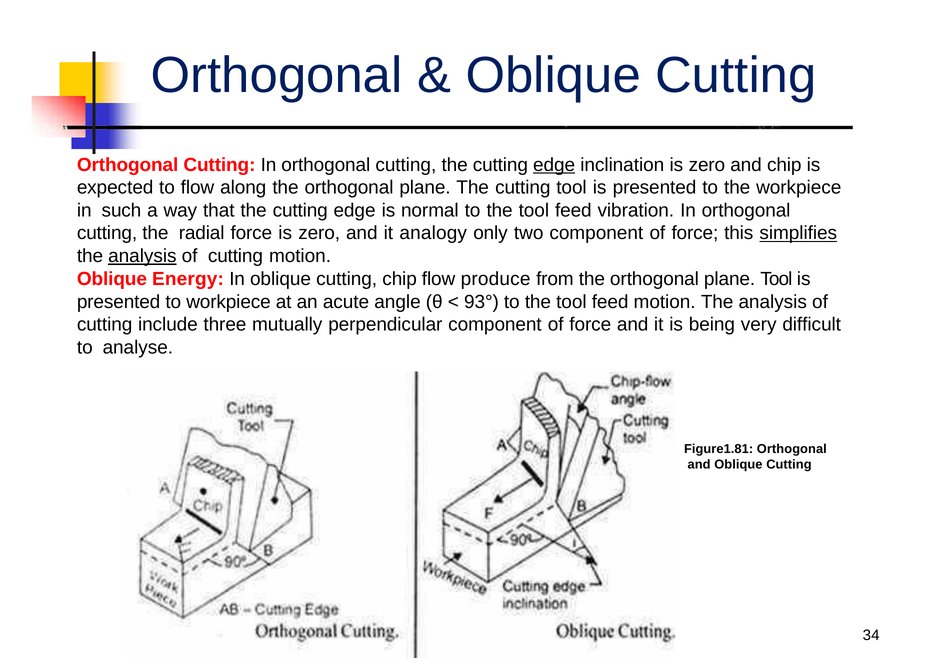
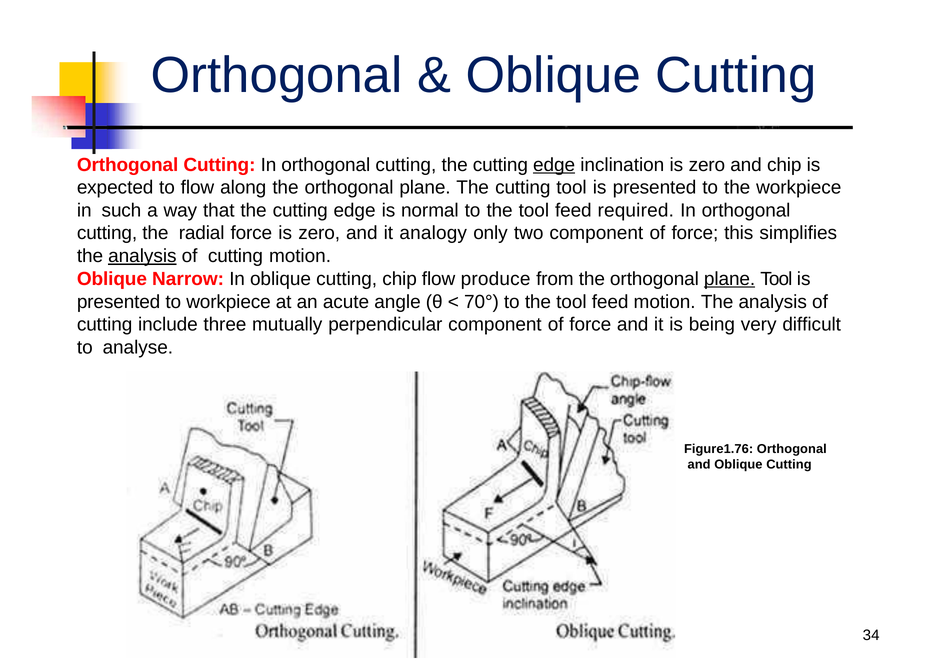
vibration: vibration -> required (636, 210)
simplifies underline: present -> none (798, 233)
Energy: Energy -> Narrow (188, 279)
plane underline: none -> present (730, 279)
93°: 93° -> 70° (481, 302)
Figure1.81: Figure1.81 -> Figure1.76 (719, 449)
